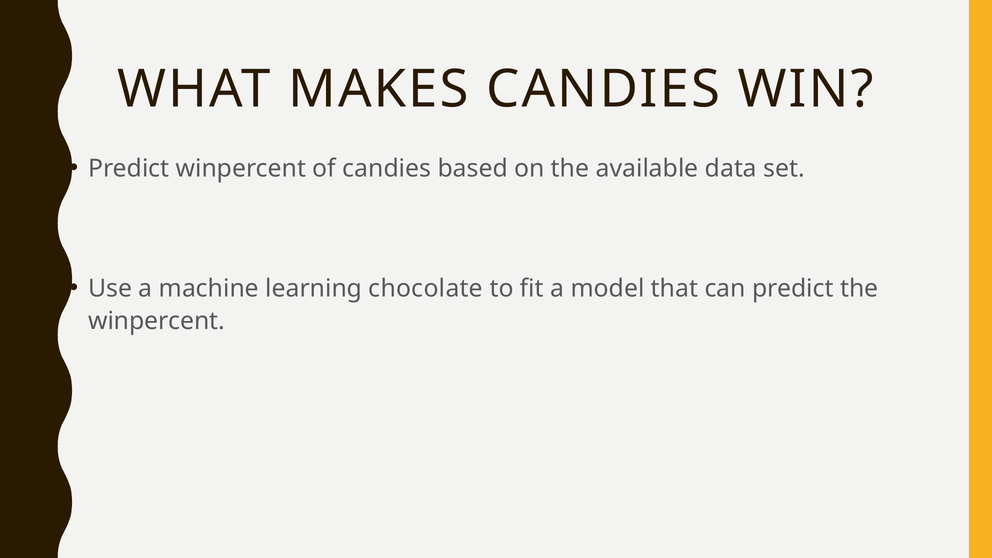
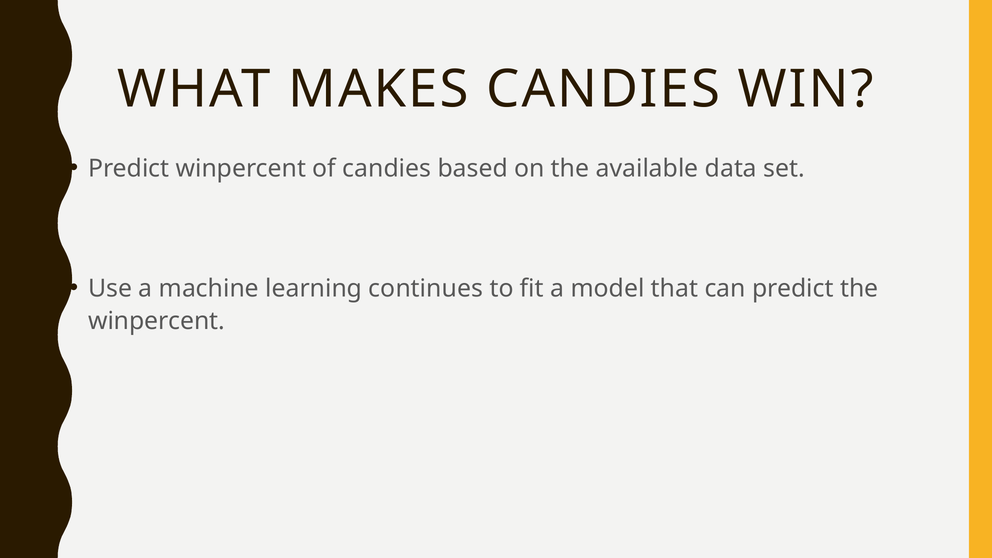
chocolate: chocolate -> continues (426, 288)
